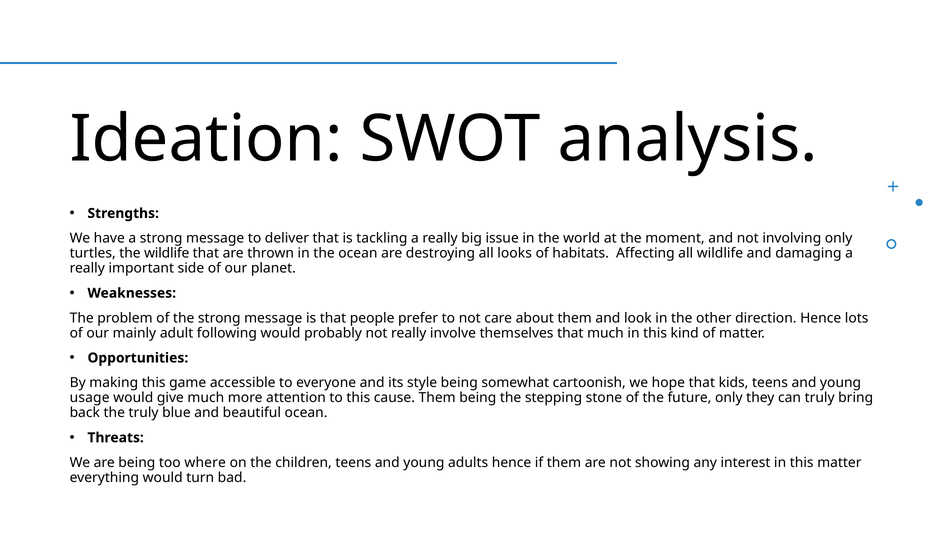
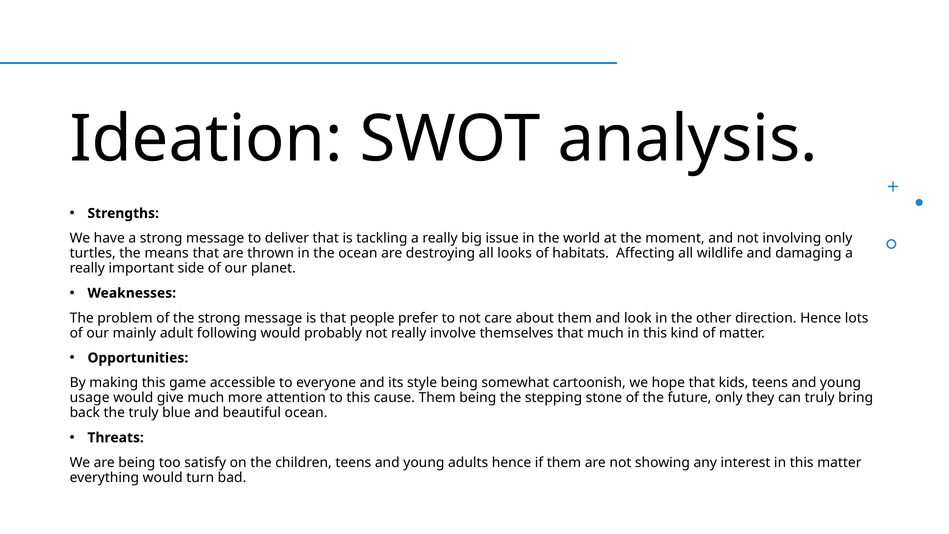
the wildlife: wildlife -> means (167, 253)
where: where -> satisfy (205, 462)
